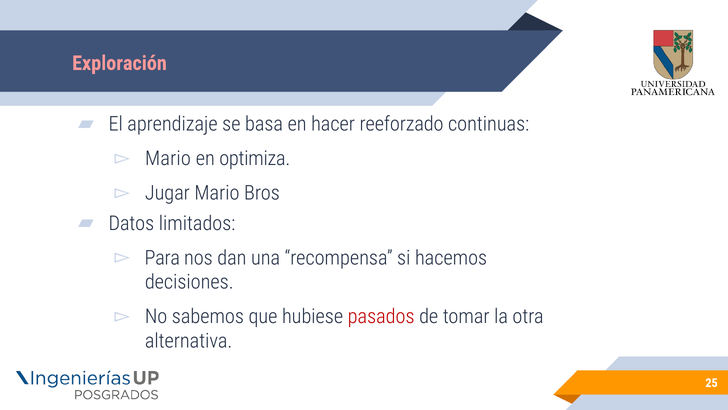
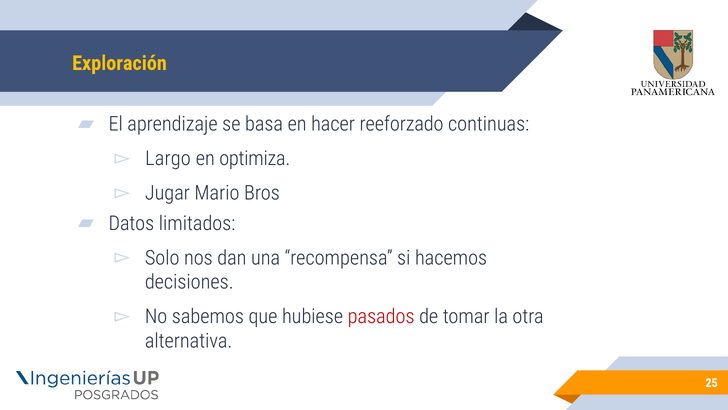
Exploración colour: pink -> yellow (119, 63)
Mario: Mario -> Largo (168, 158)
Para: Para -> Solo (162, 258)
